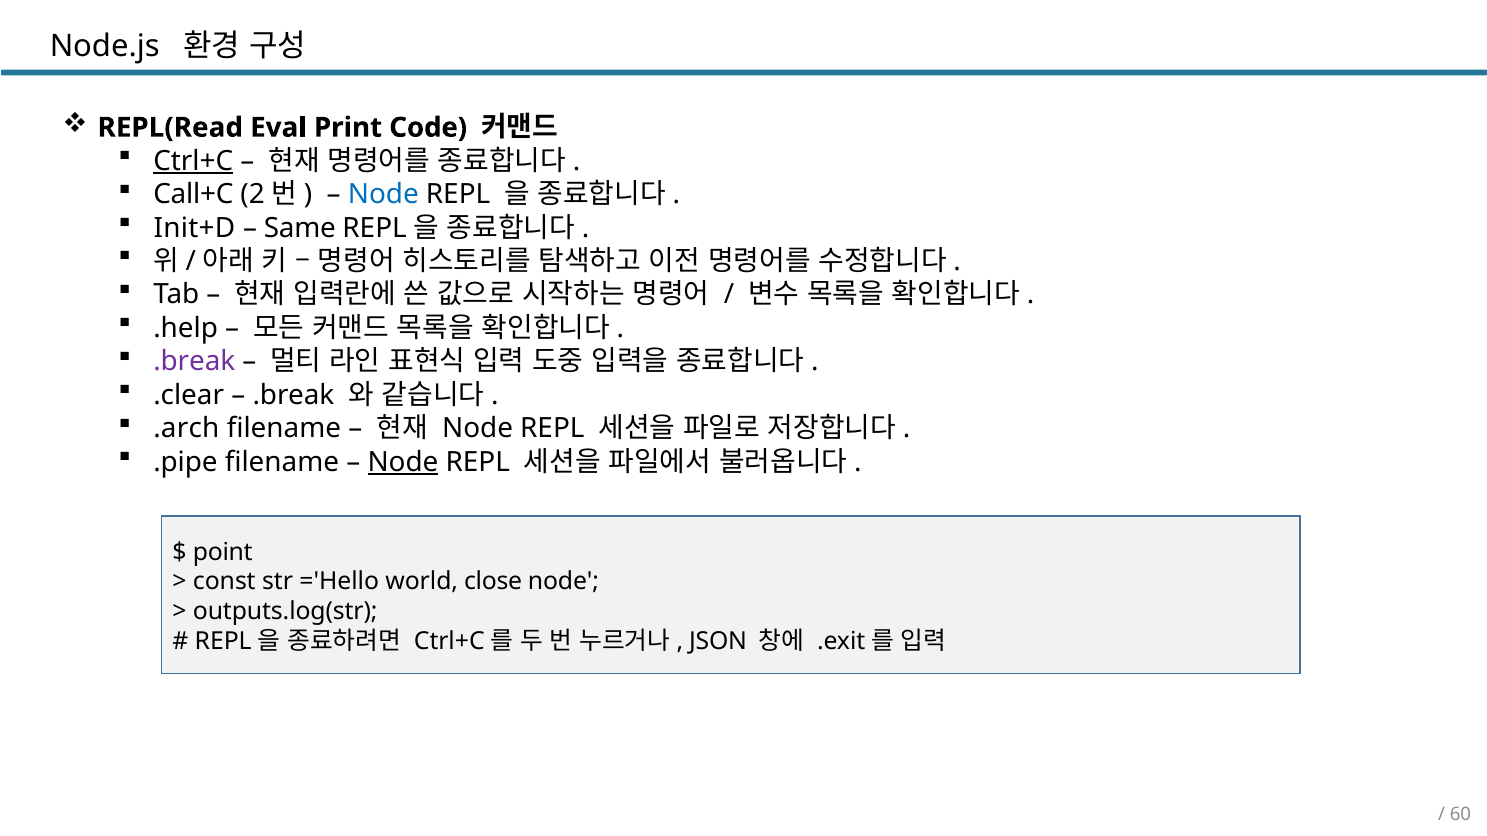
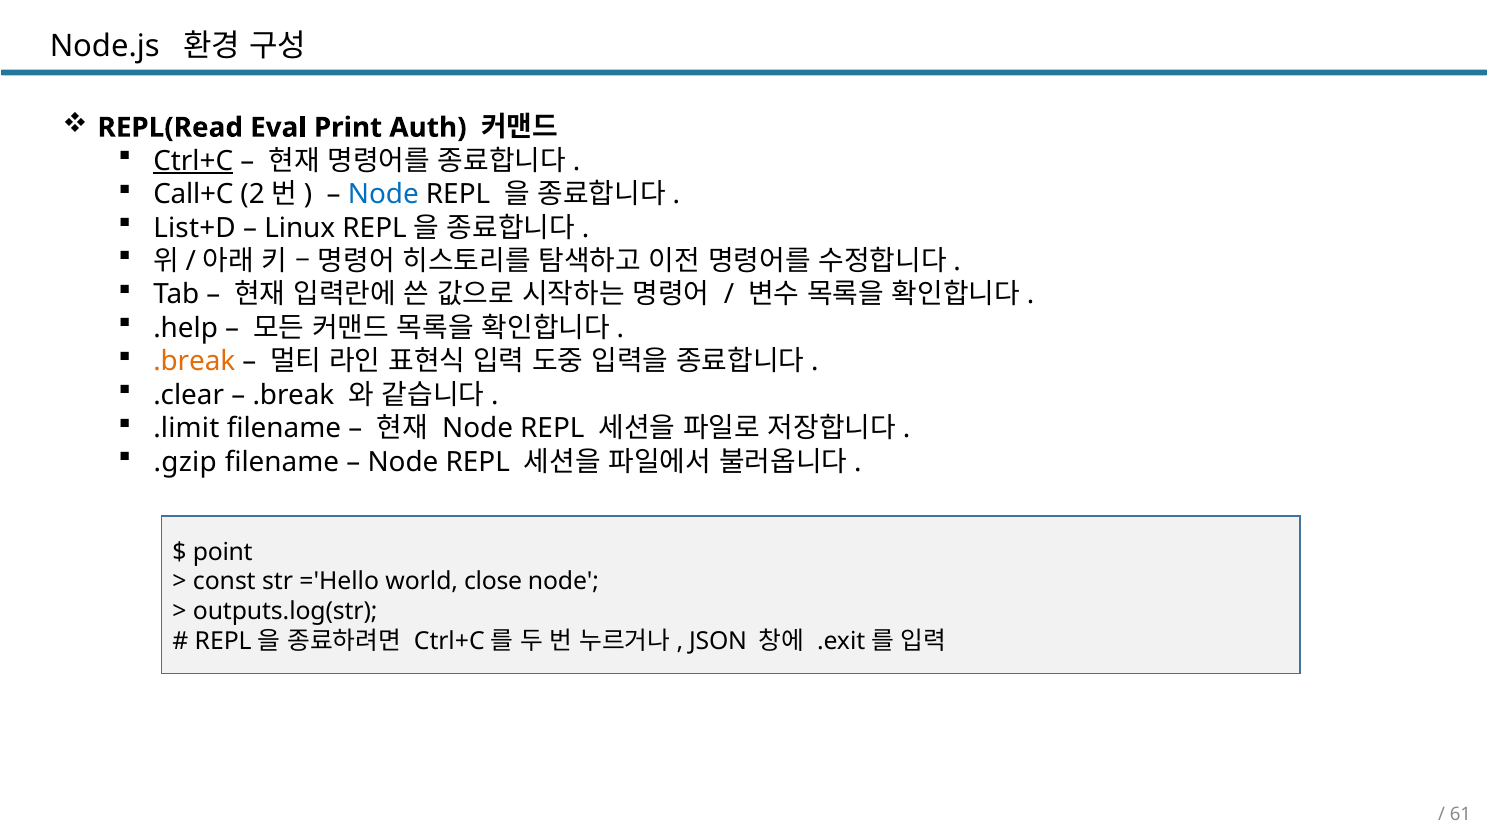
Code: Code -> Auth (428, 128)
Init+D: Init+D -> List+D (195, 228)
Same: Same -> Linux (300, 228)
.break colour: purple -> orange (194, 362)
.arch: .arch -> .limit (186, 429)
.pipe: .pipe -> .gzip (185, 462)
Node underline: present -> none (403, 462)
60: 60 -> 61 (1460, 815)
